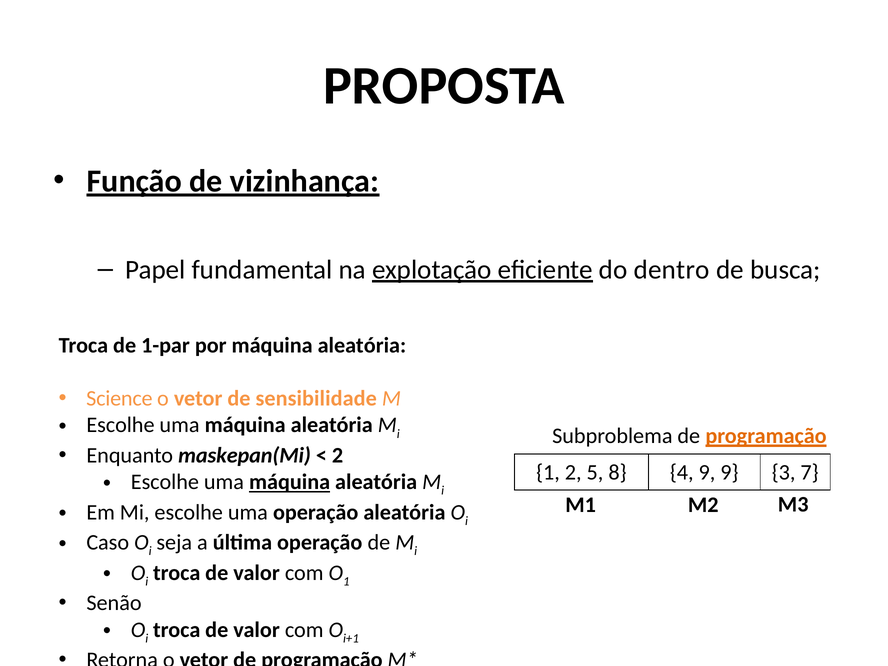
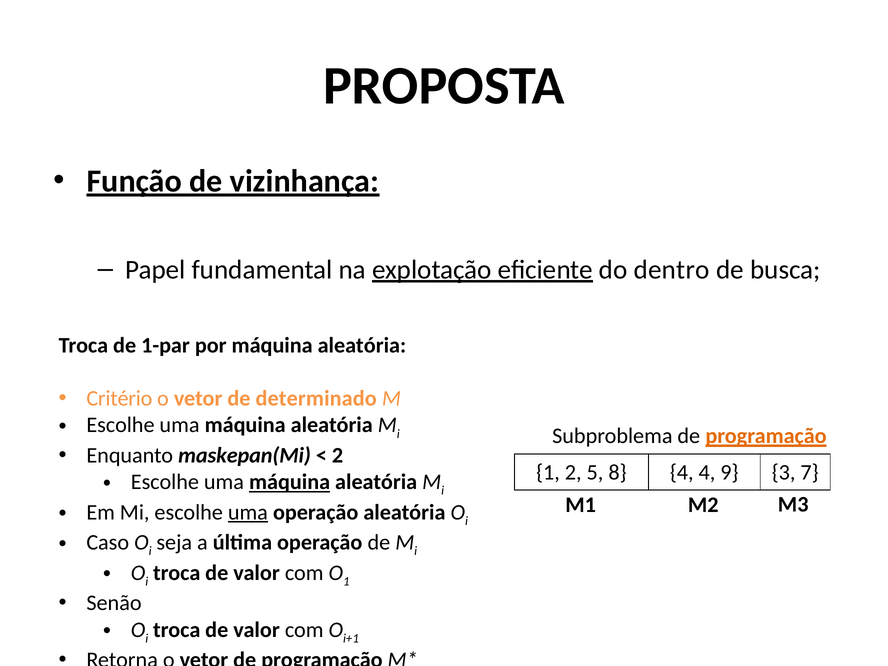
Science: Science -> Critério (119, 398)
sensibilidade: sensibilidade -> determinado (316, 398)
4 9: 9 -> 4 (707, 472)
uma underline: none -> present (248, 512)
